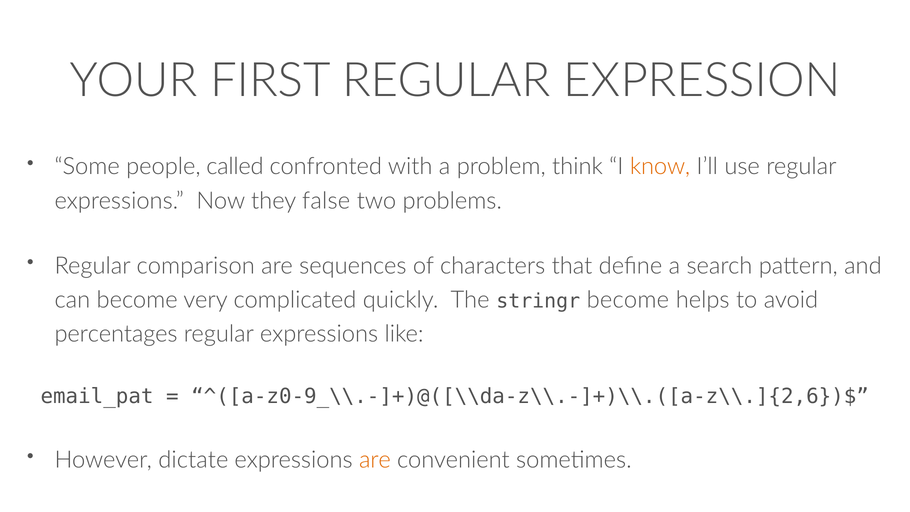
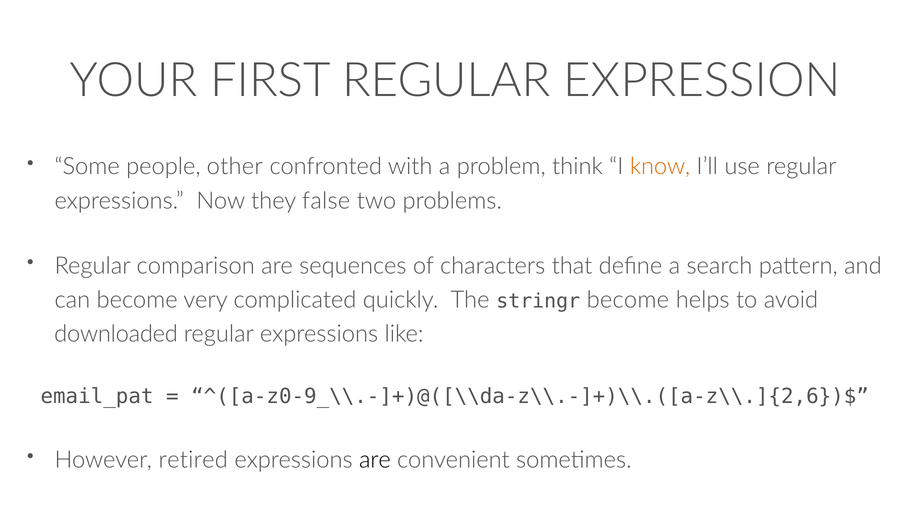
called: called -> other (235, 167)
percentages: percentages -> downloaded (116, 334)
dictate: dictate -> retired (193, 460)
are colour: orange -> black (375, 460)
